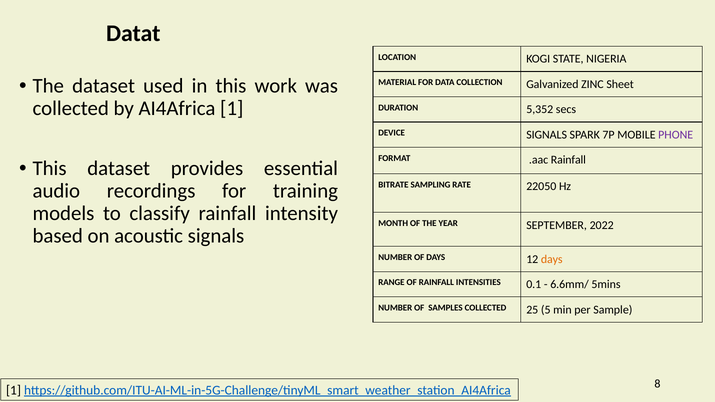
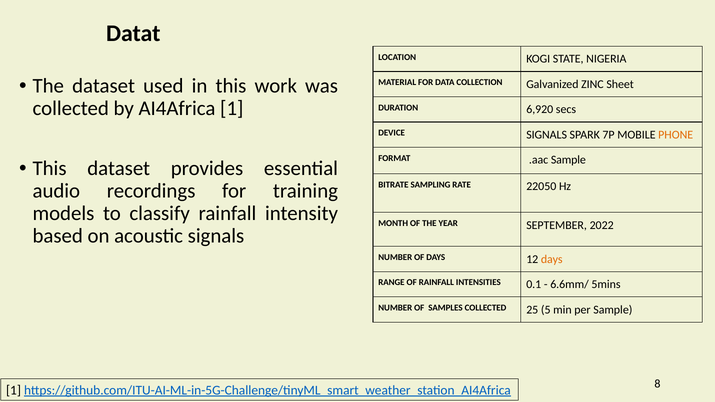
5,352: 5,352 -> 6,920 (540, 110)
PHONE colour: purple -> orange (676, 135)
.aac Rainfall: Rainfall -> Sample (568, 160)
